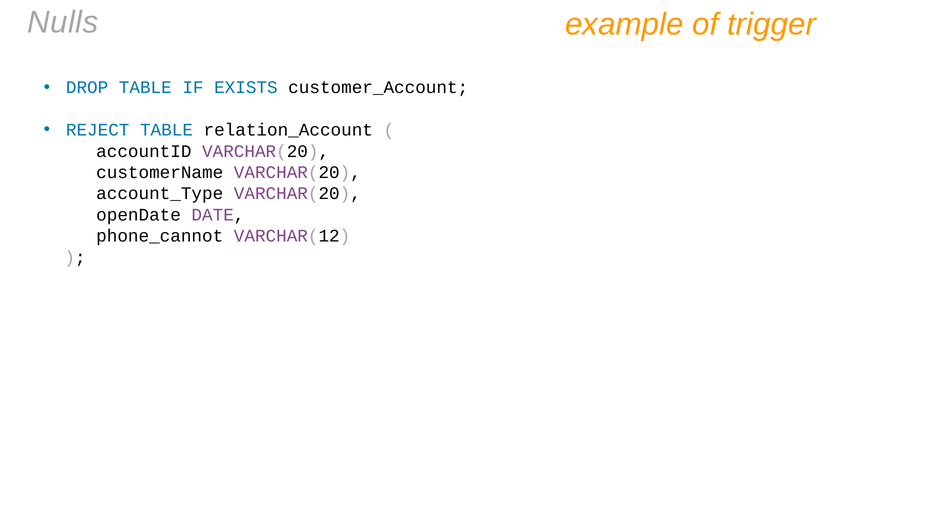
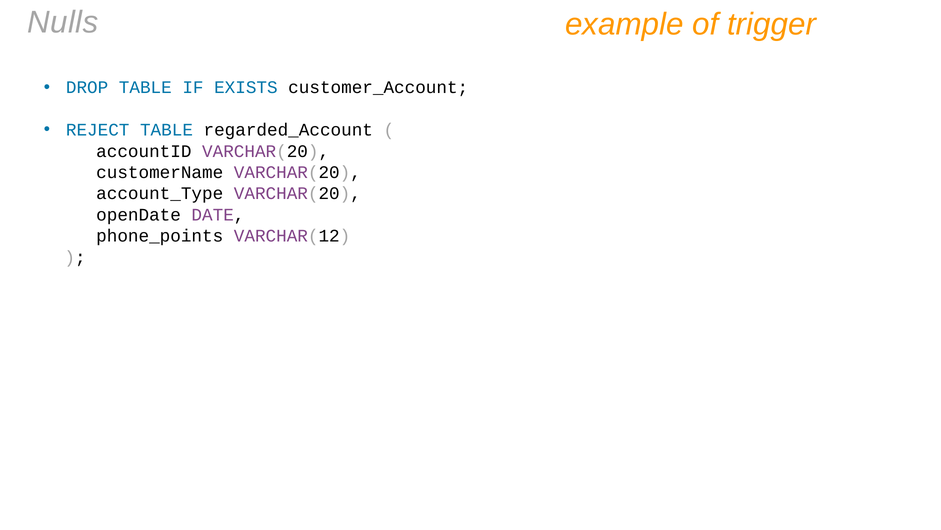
relation_Account: relation_Account -> regarded_Account (288, 130)
phone_cannot: phone_cannot -> phone_points (160, 236)
